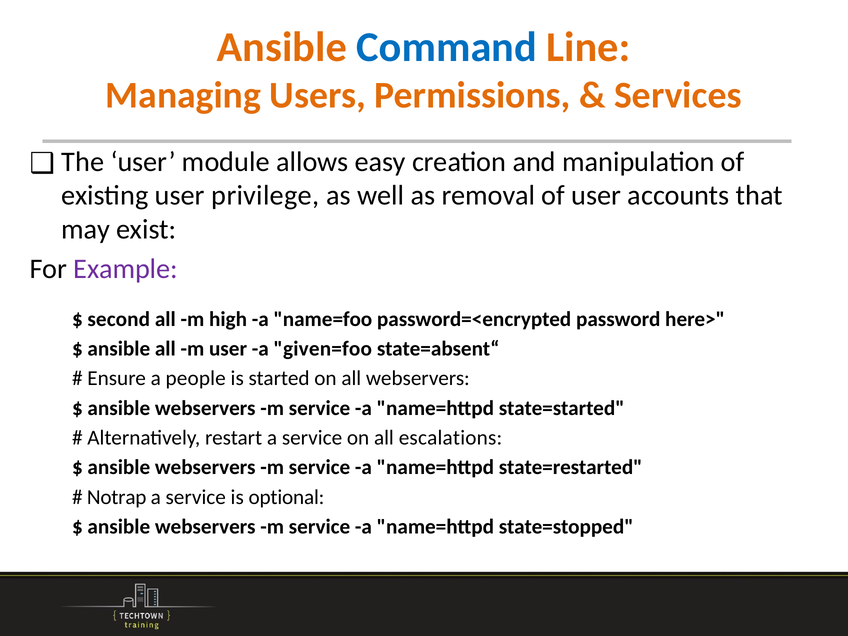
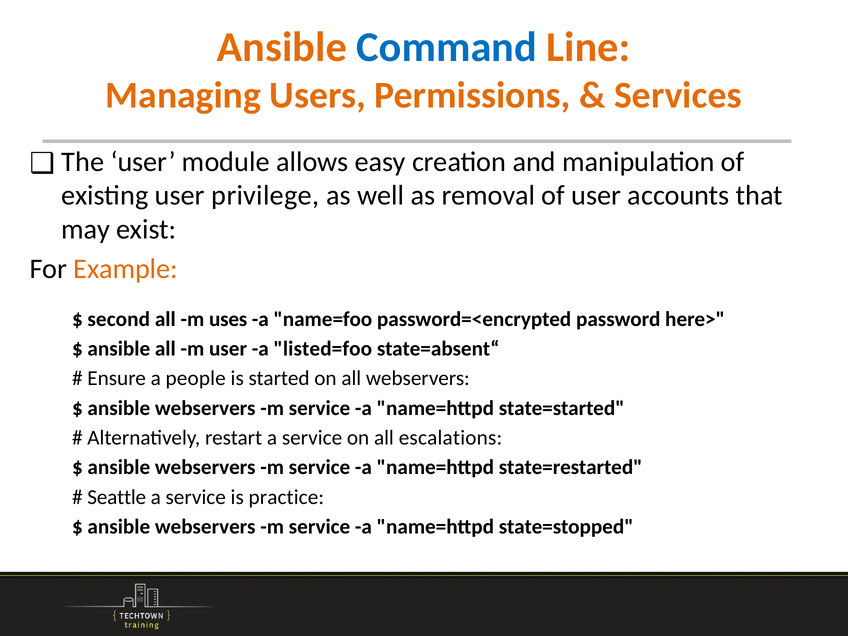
Example colour: purple -> orange (126, 269)
high: high -> uses (228, 319)
given=foo: given=foo -> listed=foo (323, 349)
Notrap: Notrap -> Seattle (117, 497)
optional: optional -> practice (286, 497)
